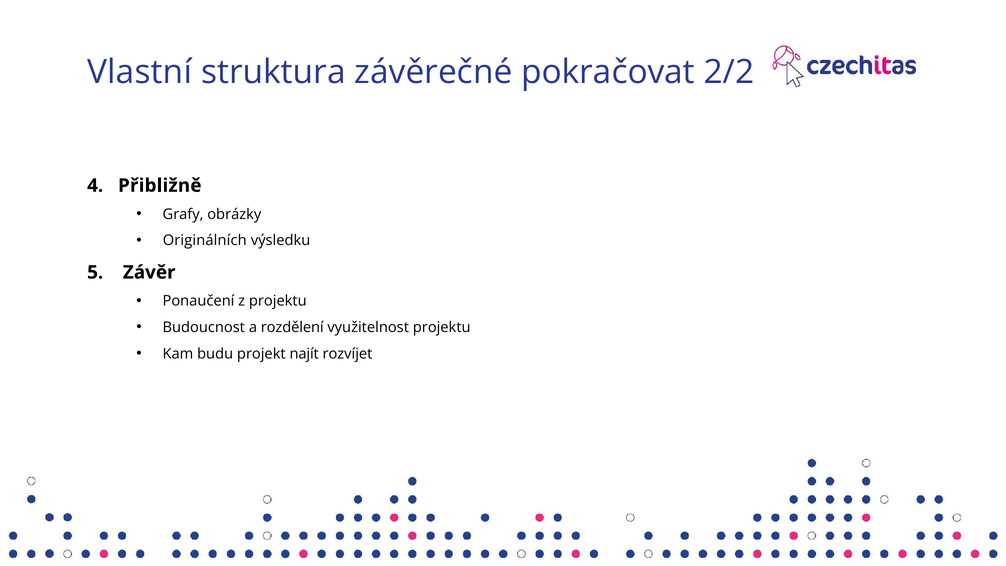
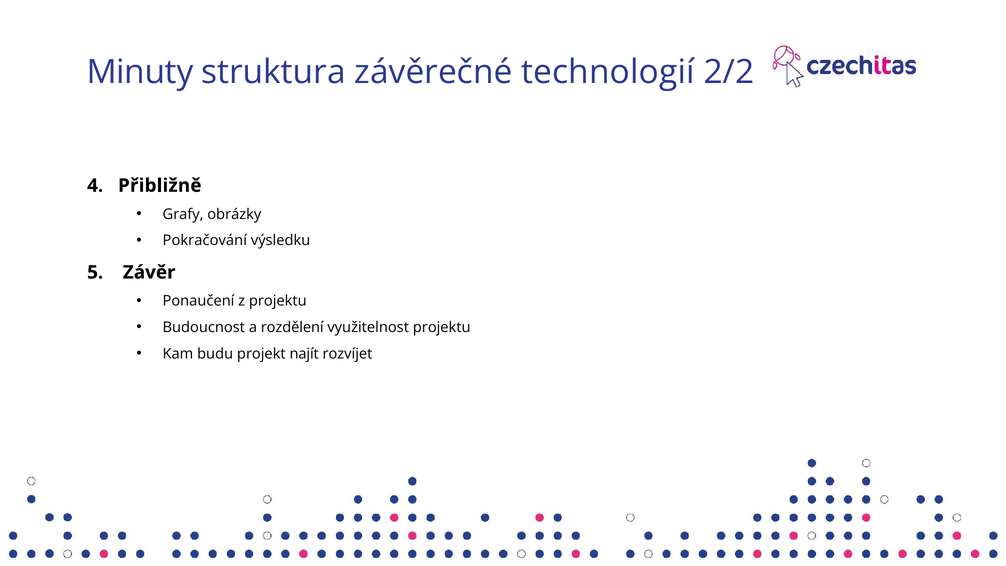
Vlastní: Vlastní -> Minuty (140, 72)
pokračovat: pokračovat -> technologií (608, 72)
Originálních: Originálních -> Pokračování (205, 241)
